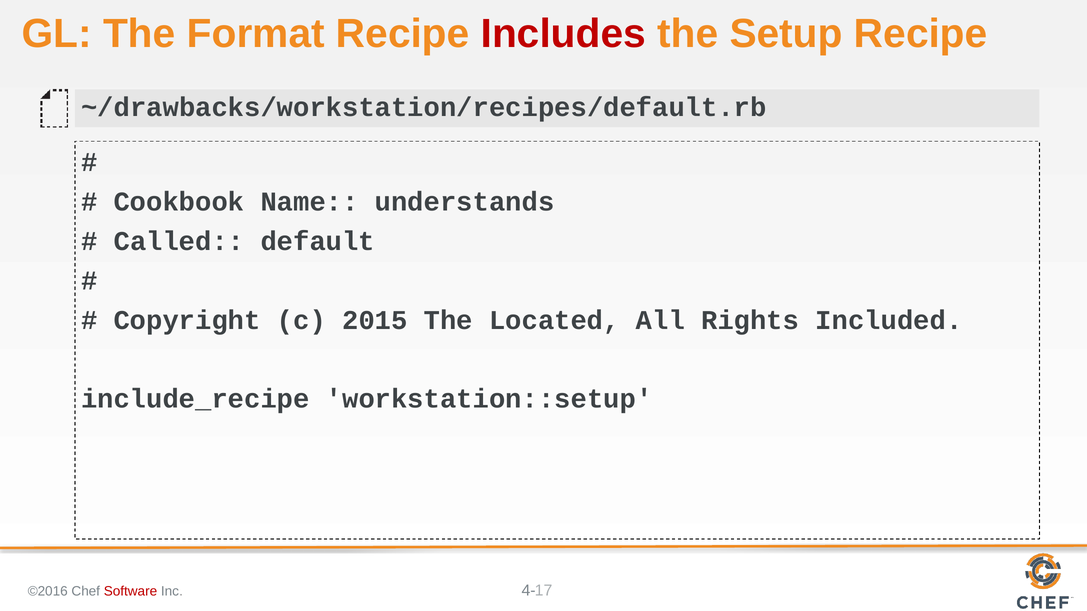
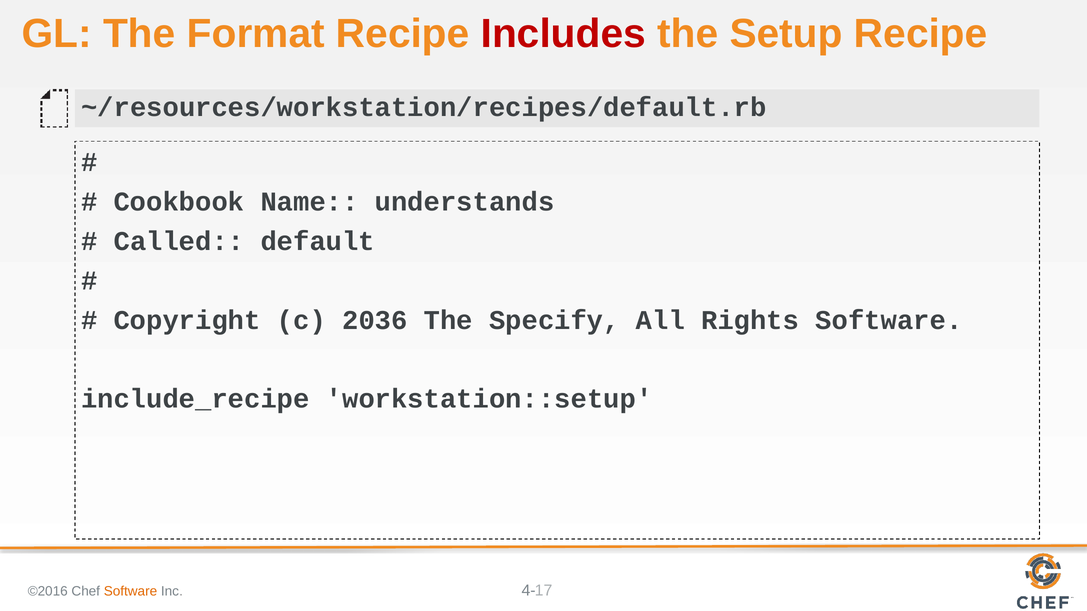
~/drawbacks/workstation/recipes/default.rb: ~/drawbacks/workstation/recipes/default.rb -> ~/resources/workstation/recipes/default.rb (424, 108)
2015: 2015 -> 2036 (375, 320)
Located: Located -> Specify (554, 320)
Rights Included: Included -> Software (889, 320)
Software colour: red -> orange (130, 592)
